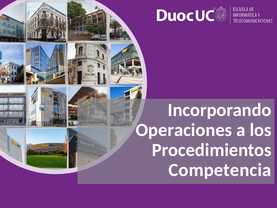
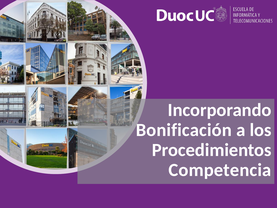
Operaciones: Operaciones -> Bonificación (184, 130)
